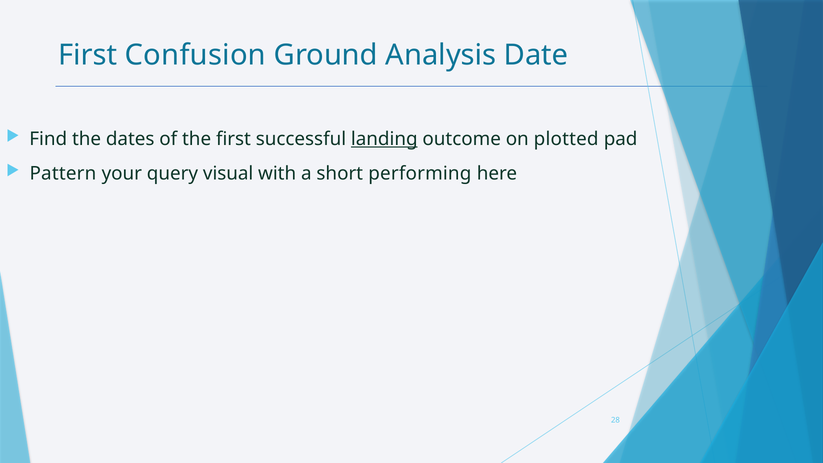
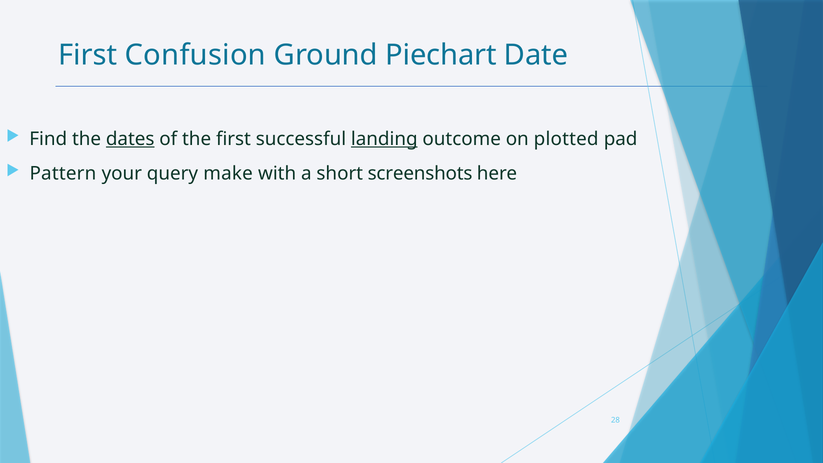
Analysis: Analysis -> Piechart (441, 55)
dates underline: none -> present (130, 139)
visual: visual -> make (228, 174)
performing: performing -> screenshots (420, 174)
